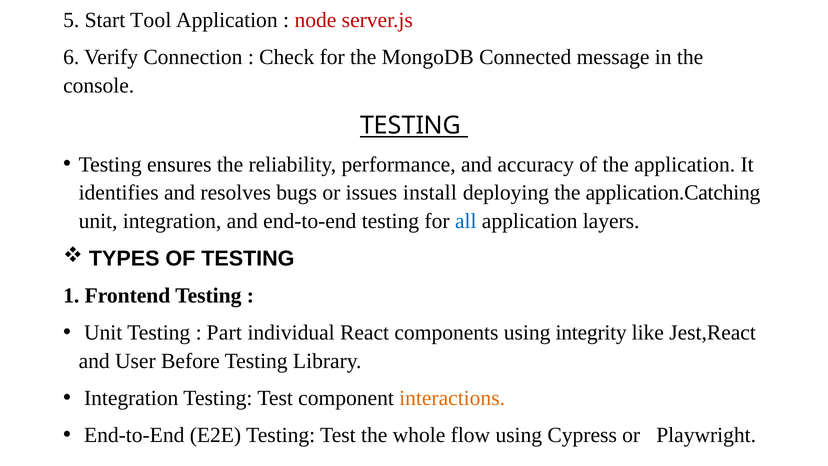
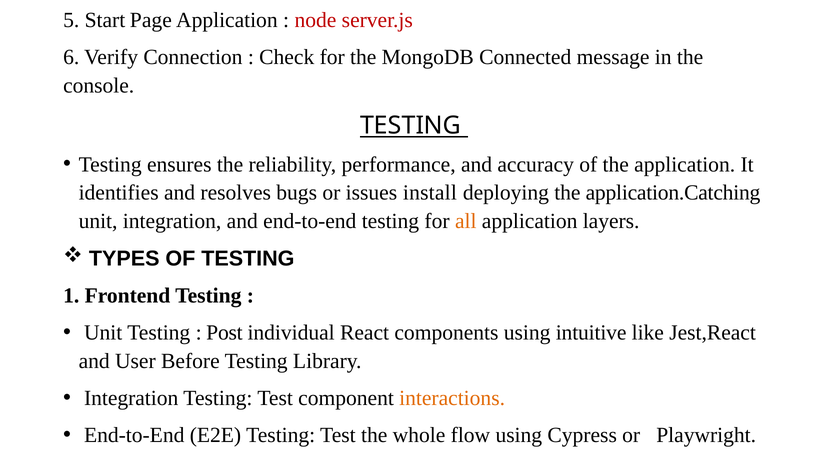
Tool: Tool -> Page (151, 20)
all colour: blue -> orange (466, 221)
Part: Part -> Post (224, 332)
integrity: integrity -> intuitive (591, 332)
